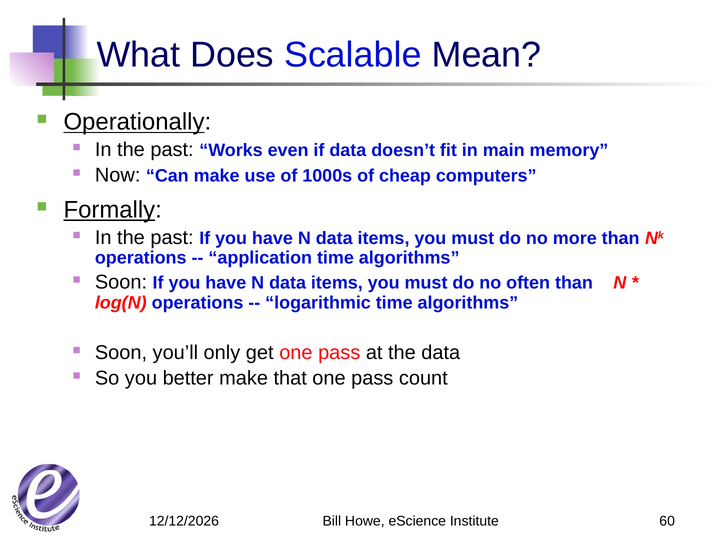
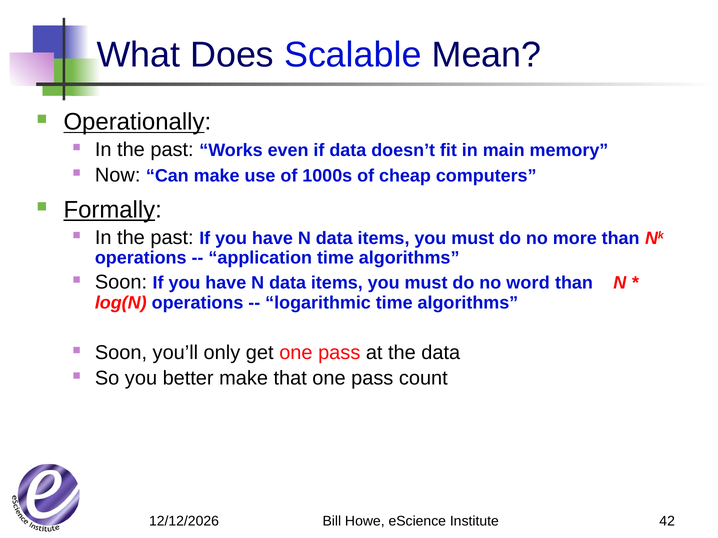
often: often -> word (528, 283)
60: 60 -> 42 (667, 521)
